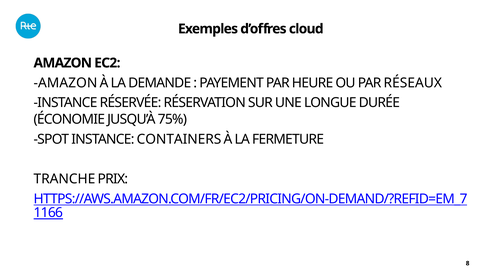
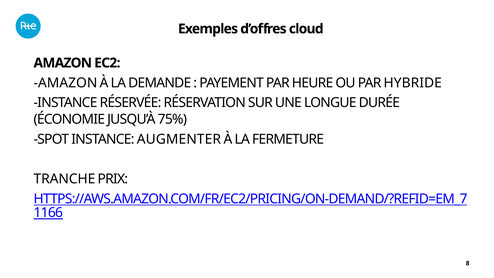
RÉSEAUX: RÉSEAUX -> HYBRIDE (413, 83)
CONTAINERS: CONTAINERS -> AUGMENTER (179, 139)
